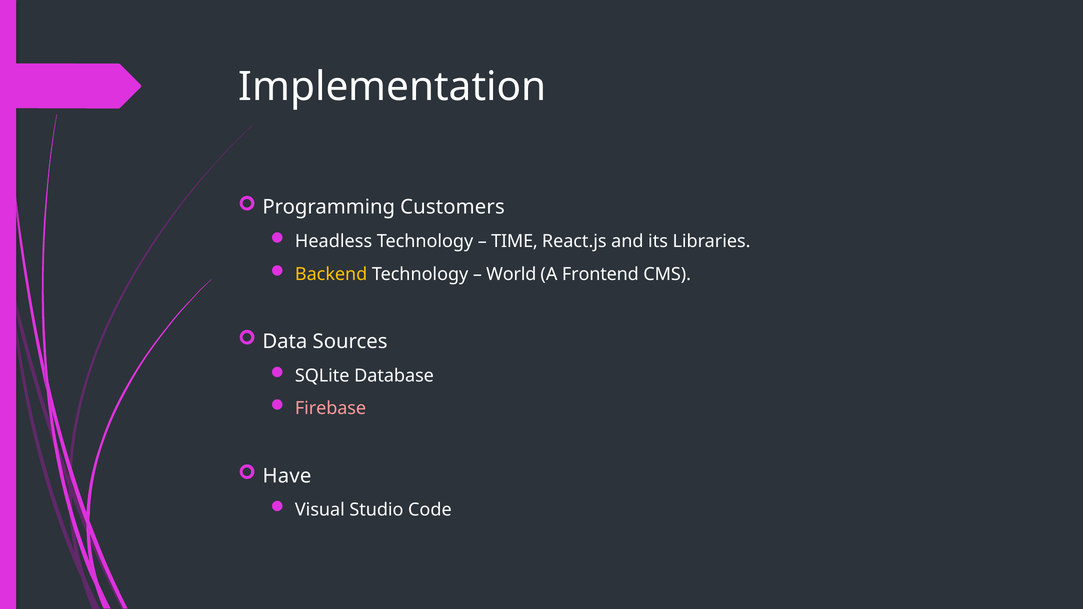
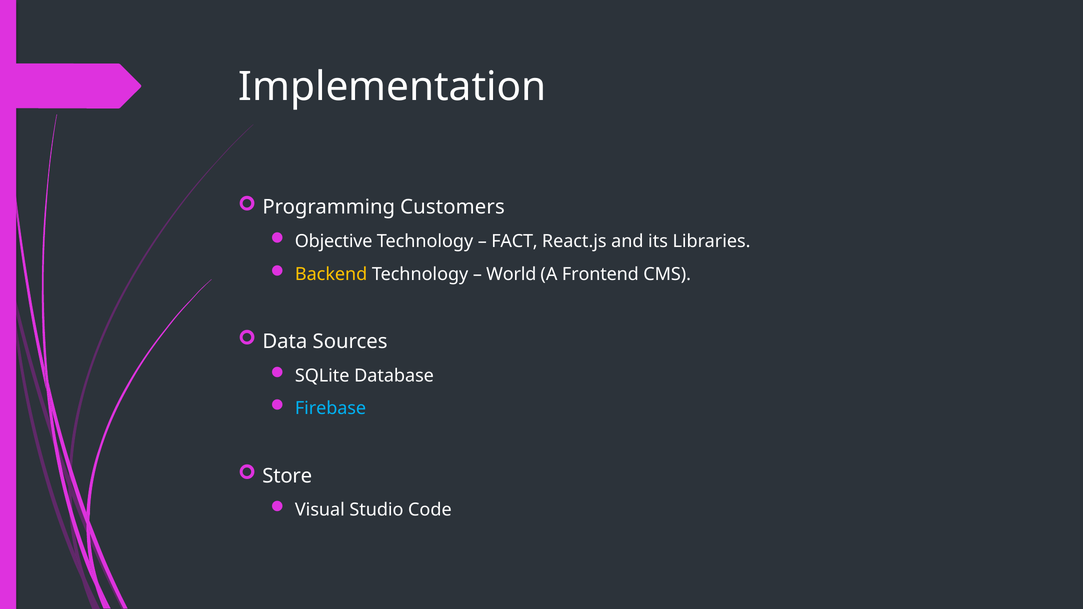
Headless: Headless -> Objective (334, 241)
TIME: TIME -> FACT (514, 241)
Firebase colour: pink -> light blue (331, 409)
Have: Have -> Store (287, 476)
